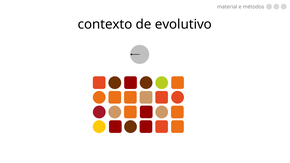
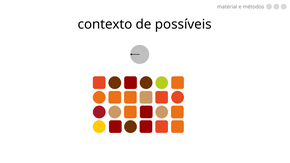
evolutivo: evolutivo -> possíveis (183, 24)
